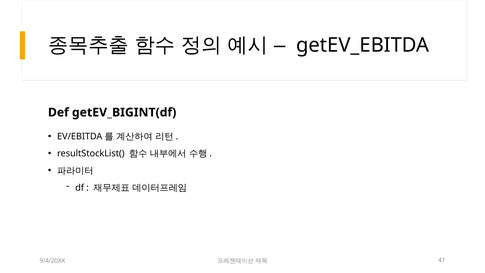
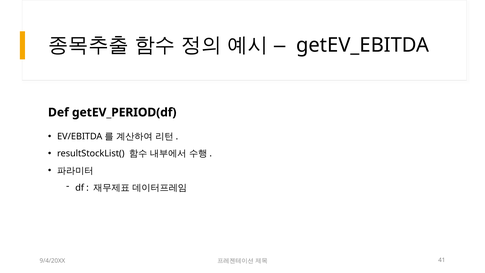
getEV_BIGINT(df: getEV_BIGINT(df -> getEV_PERIOD(df (124, 112)
